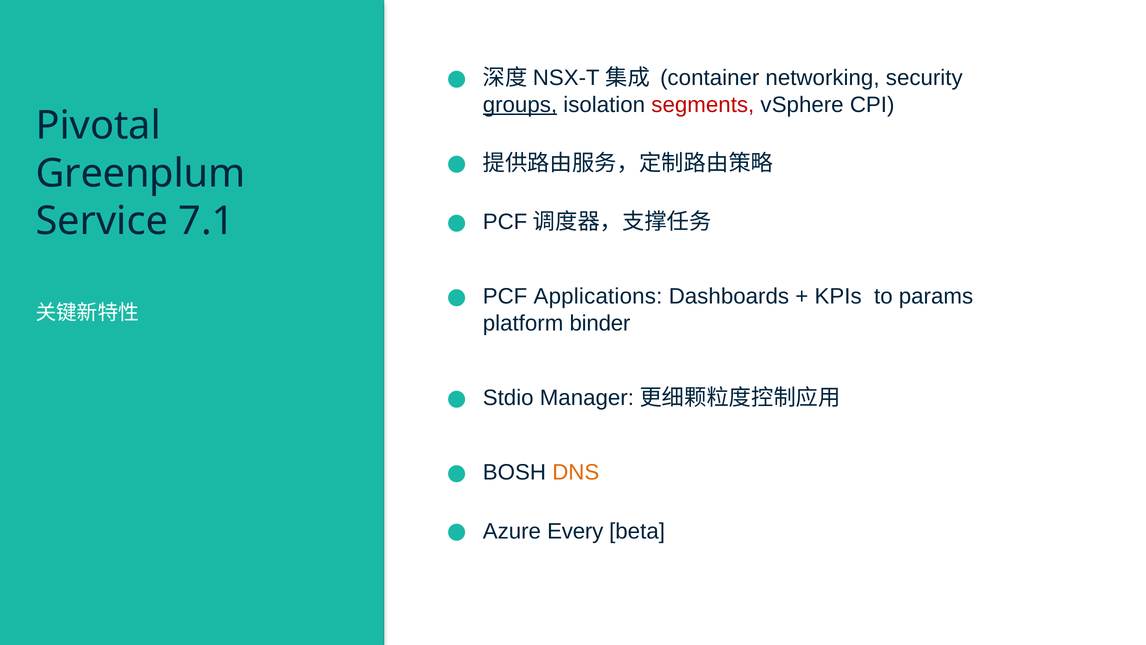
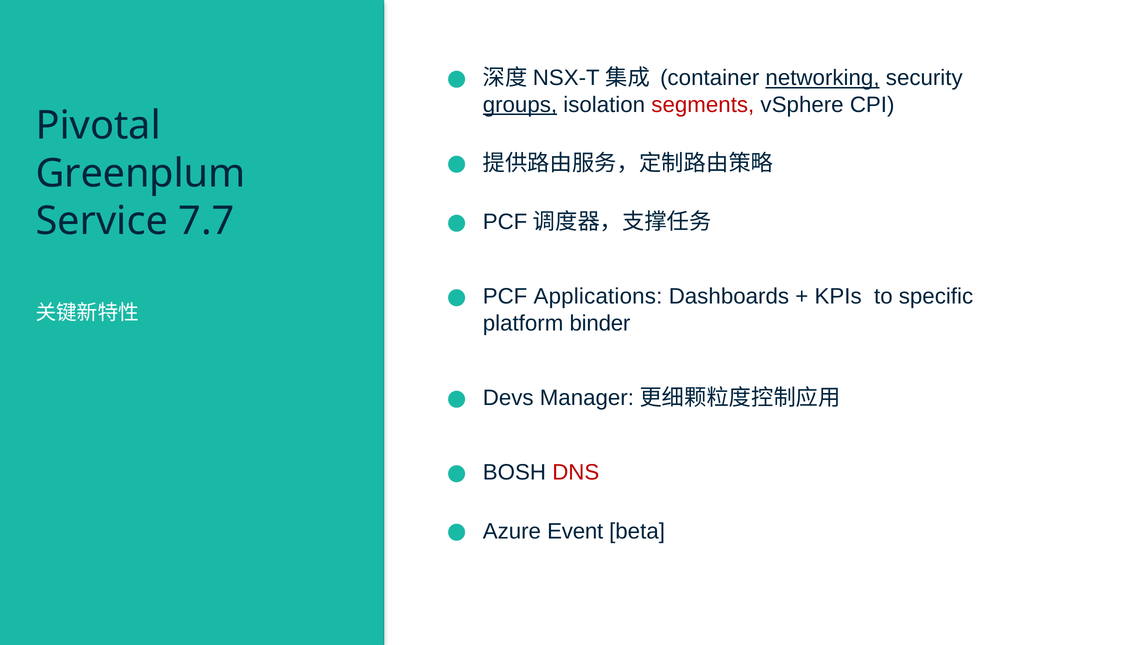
networking underline: none -> present (823, 78)
7.1: 7.1 -> 7.7 (206, 221)
params: params -> specific (936, 296)
Stdio: Stdio -> Devs (508, 398)
DNS colour: orange -> red (576, 472)
Every: Every -> Event (575, 531)
